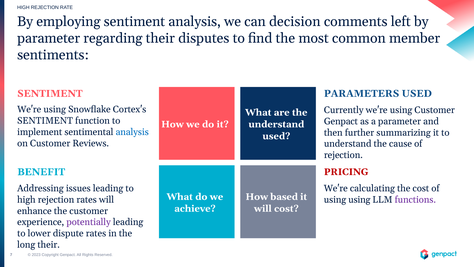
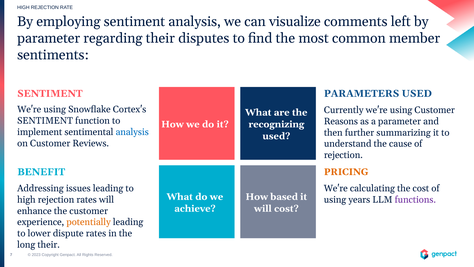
decision: decision -> visualize (295, 22)
Genpact: Genpact -> Reasons (341, 121)
understand: understand -> recognizing (276, 124)
PRICING colour: red -> orange (346, 172)
using using: using -> years (359, 199)
potentially colour: purple -> orange (89, 222)
